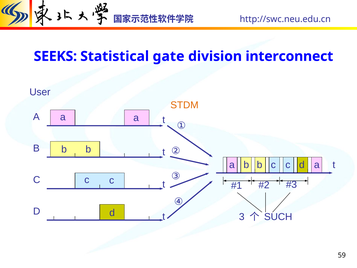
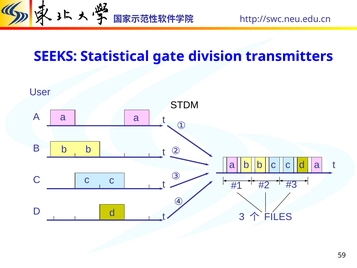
interconnect: interconnect -> transmitters (289, 56)
STDM colour: orange -> black (184, 105)
SUCH: SUCH -> FILES (278, 217)
